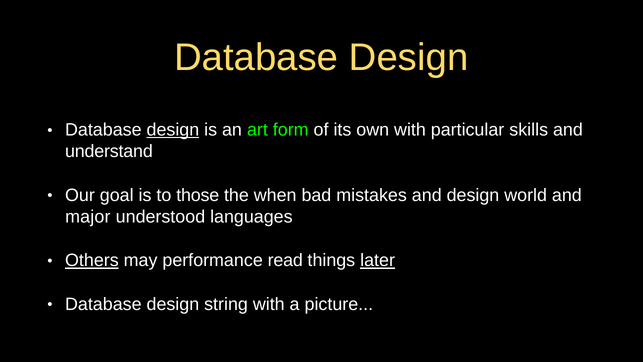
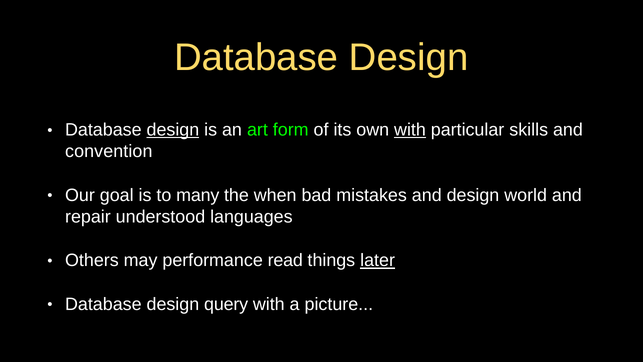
with underline: none -> present (410, 130)
understand: understand -> convention (109, 151)
those: those -> many (198, 195)
major: major -> repair (88, 217)
Others underline: present -> none (92, 260)
string: string -> query (226, 304)
